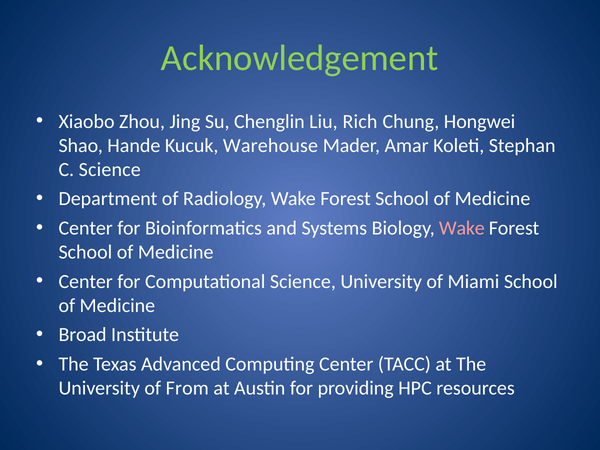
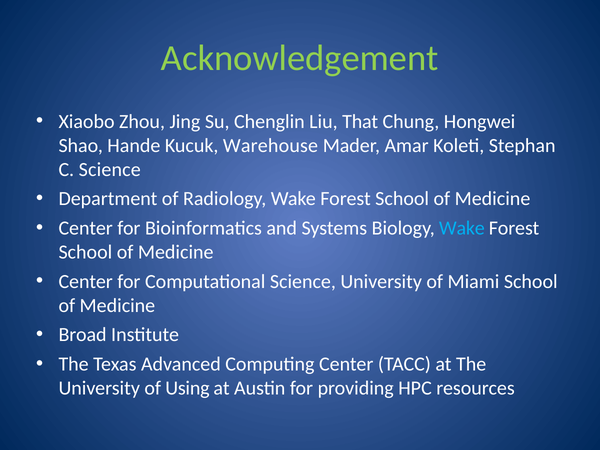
Rich: Rich -> That (360, 121)
Wake colour: pink -> light blue (462, 228)
From: From -> Using (187, 388)
